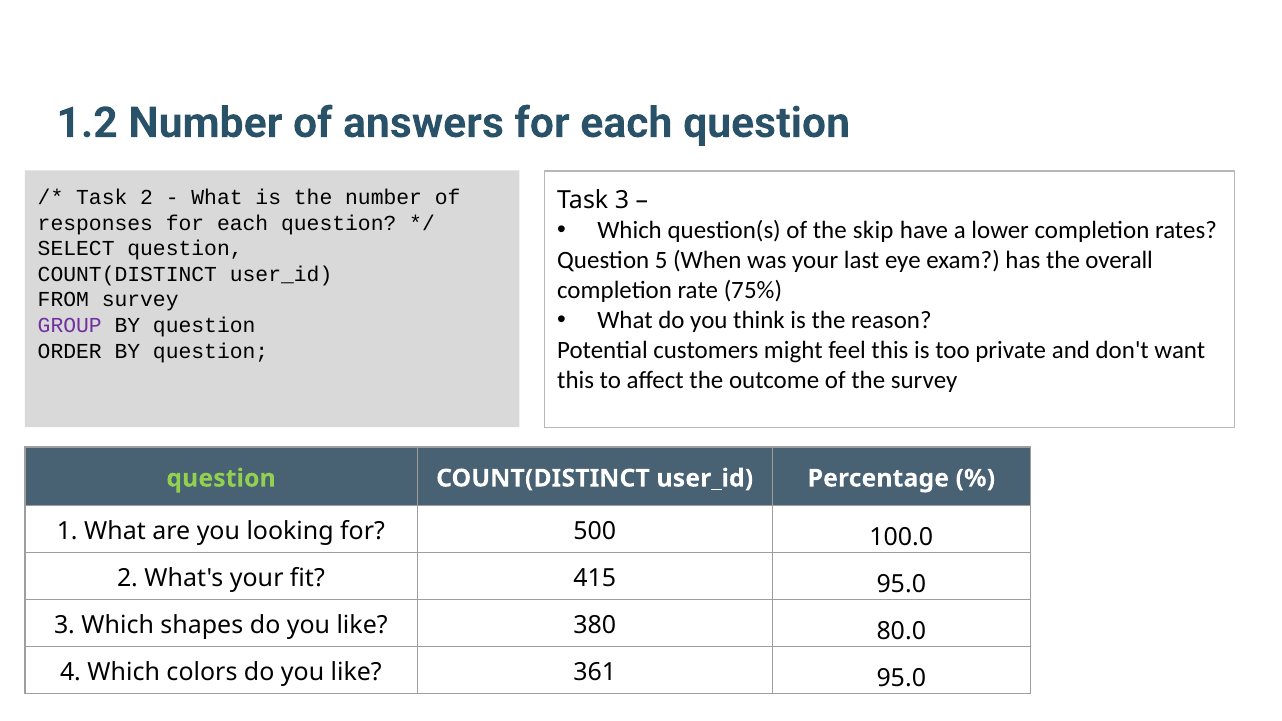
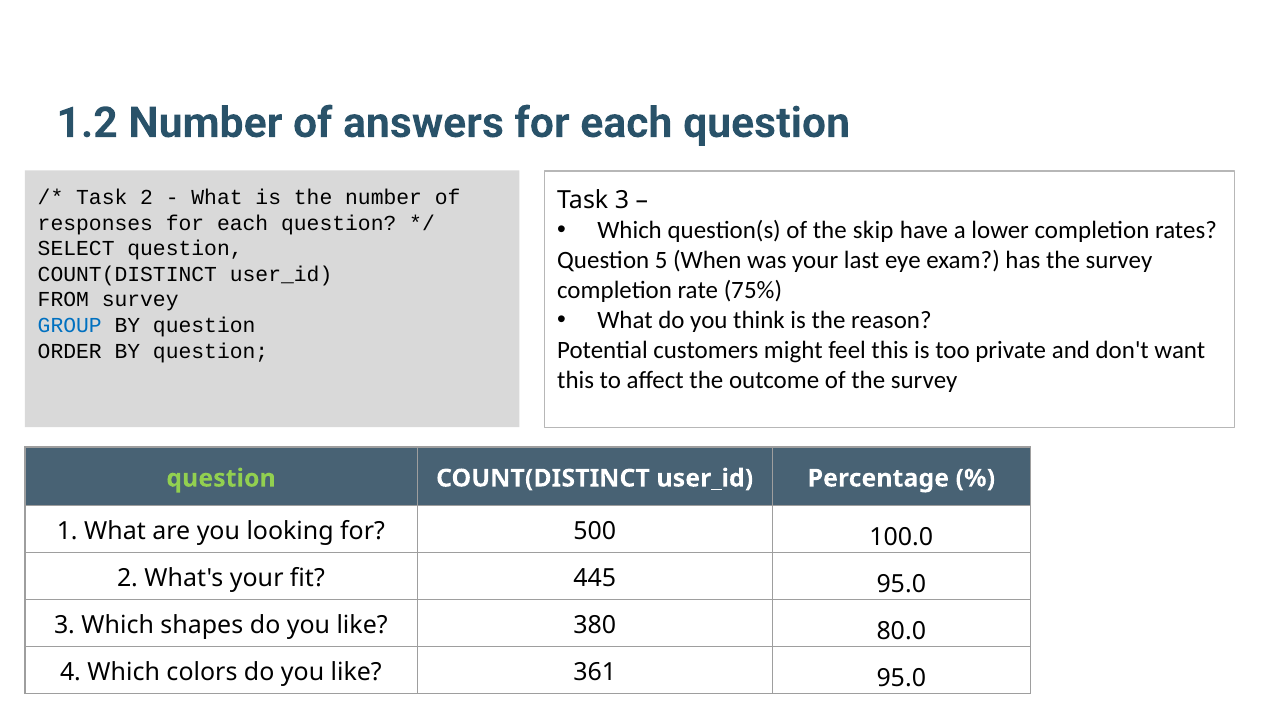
has the overall: overall -> survey (1119, 260)
GROUP colour: purple -> blue (70, 326)
415: 415 -> 445 (595, 578)
